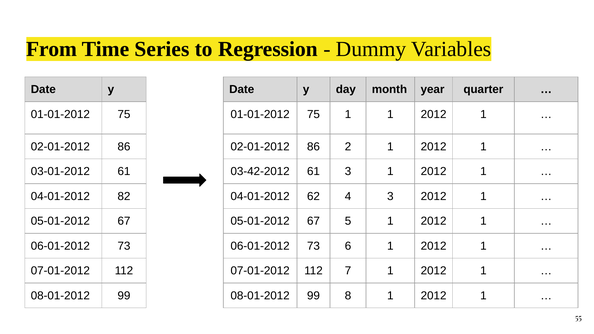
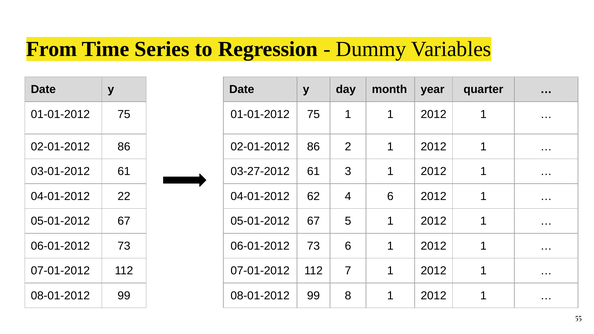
03-42-2012: 03-42-2012 -> 03-27-2012 (260, 172)
82: 82 -> 22 (124, 196)
4 3: 3 -> 6 (390, 196)
